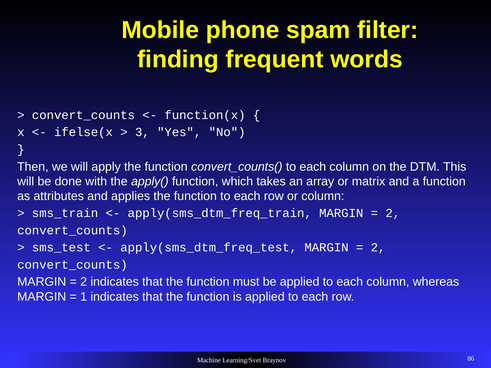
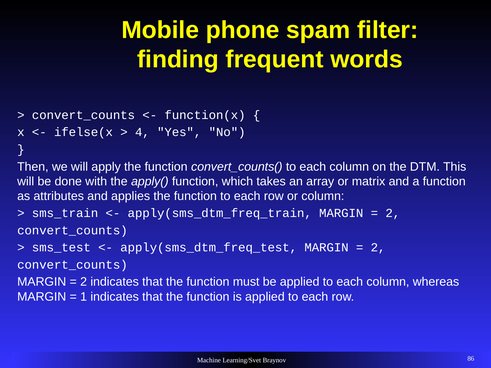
3: 3 -> 4 (142, 132)
